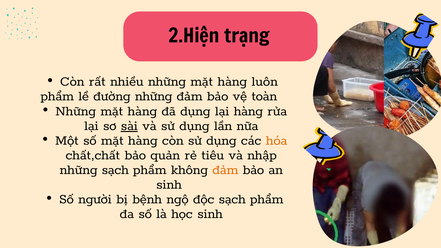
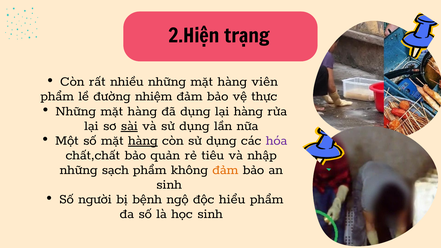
luôn: luôn -> viên (265, 81)
đường những: những -> nhiệm (154, 96)
toàn: toàn -> thực (264, 96)
hàng underline: none -> present (143, 140)
hóa colour: orange -> purple (277, 140)
độc sạch: sạch -> hiểu (232, 199)
